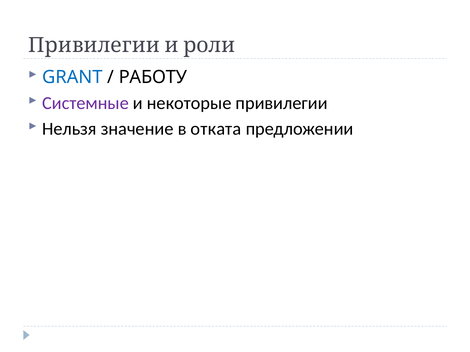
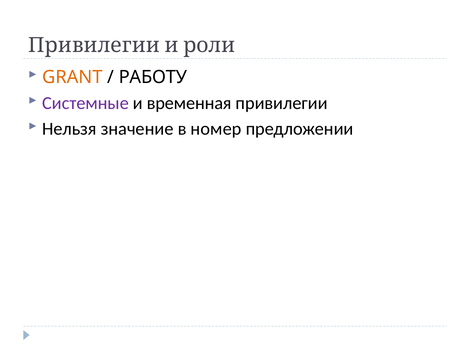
GRANT colour: blue -> orange (72, 77)
некоторые: некоторые -> временная (189, 103)
отката: отката -> номер (216, 129)
